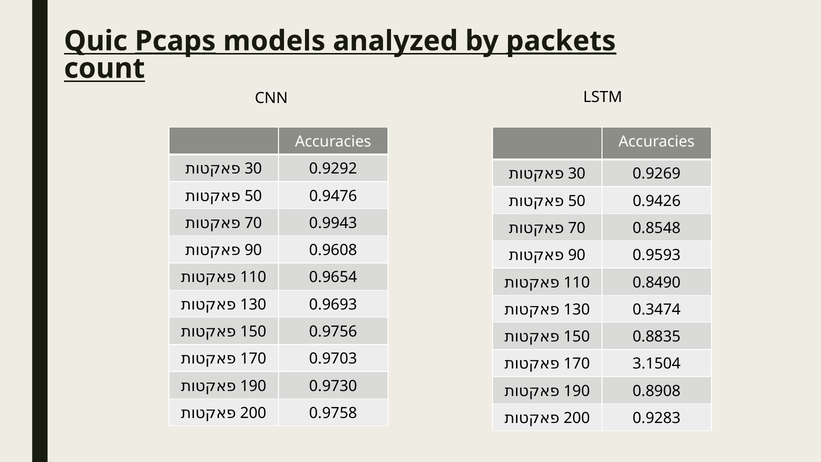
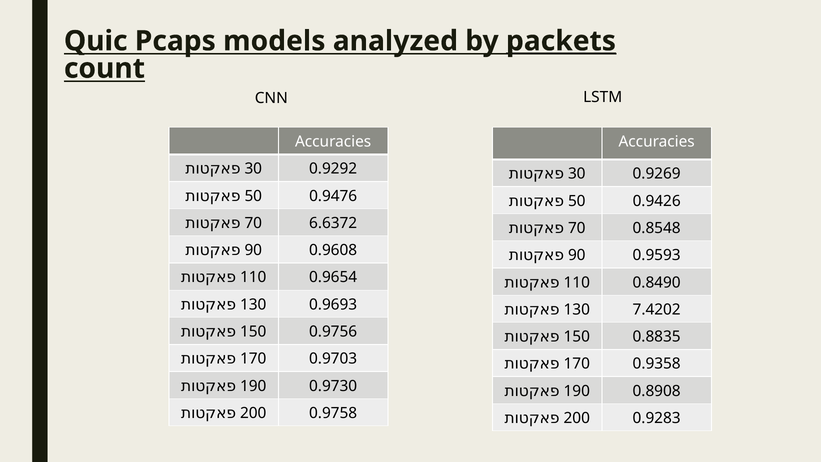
Pcaps underline: present -> none (175, 41)
0.9943: 0.9943 -> 6.6372 (333, 223)
0.3474: 0.3474 -> 7.4202 (657, 309)
3.1504: 3.1504 -> 0.9358 (657, 364)
